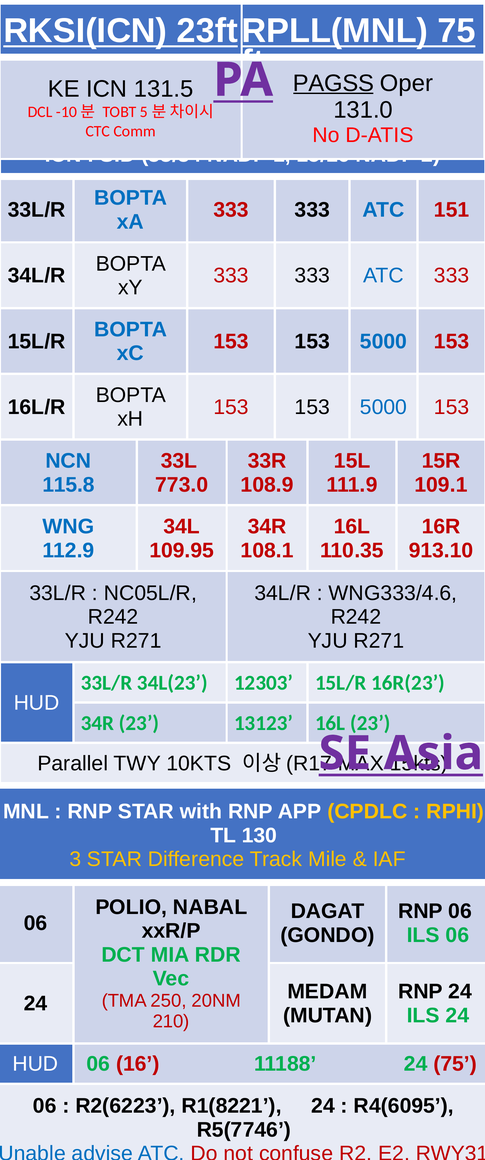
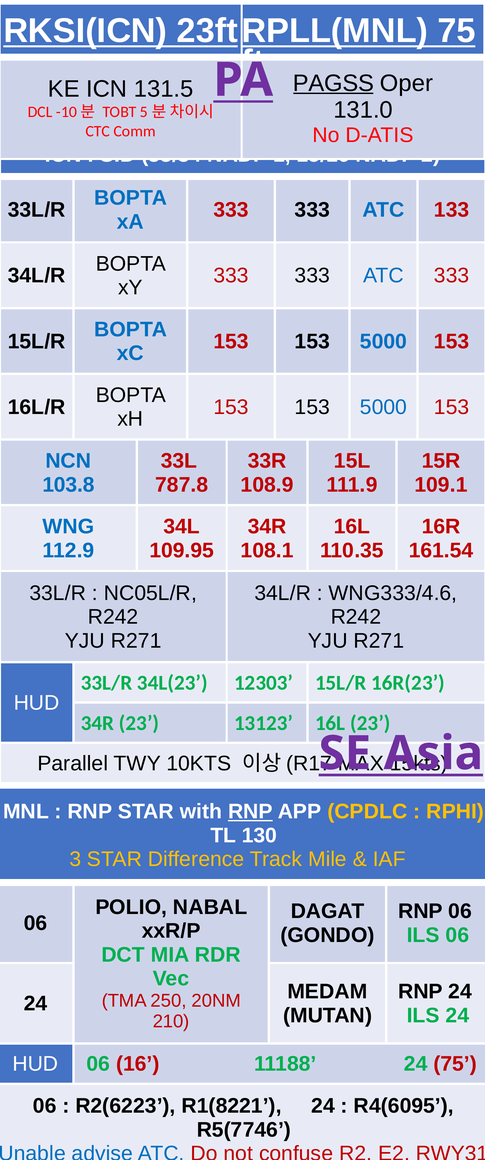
151: 151 -> 133 (452, 210)
115.8: 115.8 -> 103.8 (68, 485)
773.0: 773.0 -> 787.8 (182, 485)
913.10: 913.10 -> 161.54 (441, 551)
RNP underline: none -> present (250, 812)
